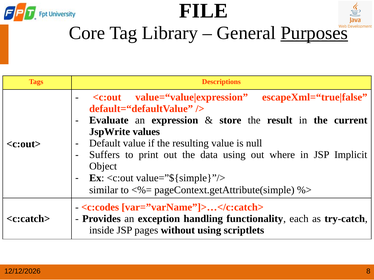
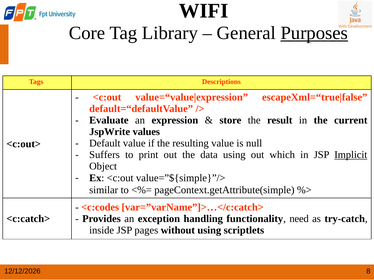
FILE: FILE -> WIFI (204, 11)
where: where -> which (282, 155)
Implicit underline: none -> present (351, 155)
each: each -> need (299, 219)
